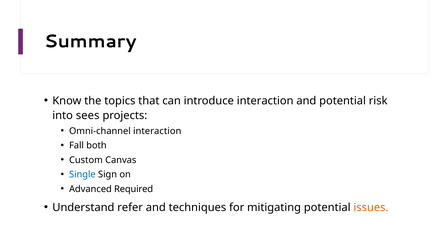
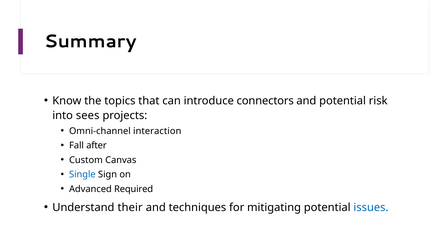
introduce interaction: interaction -> connectors (265, 101)
both: both -> after (97, 146)
refer: refer -> their (130, 208)
issues colour: orange -> blue (371, 208)
